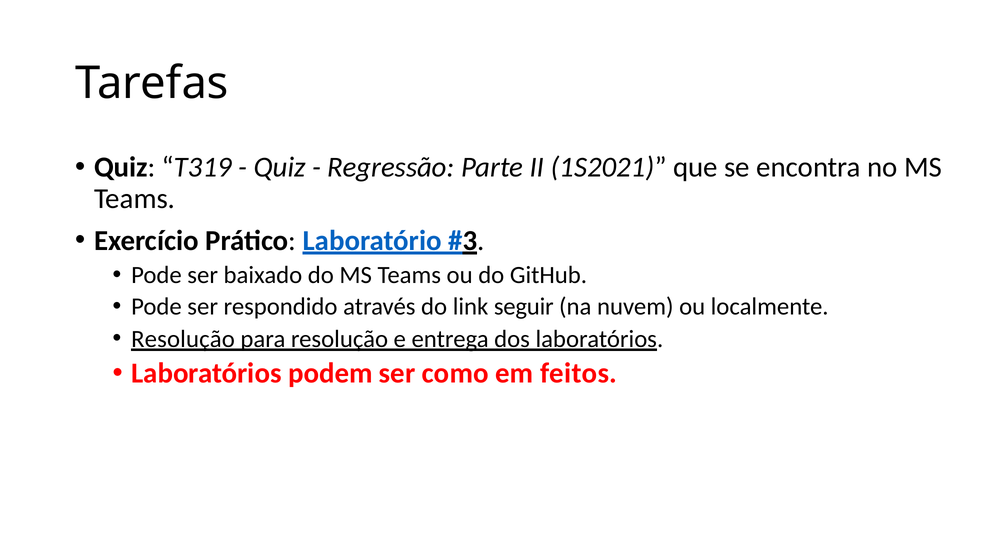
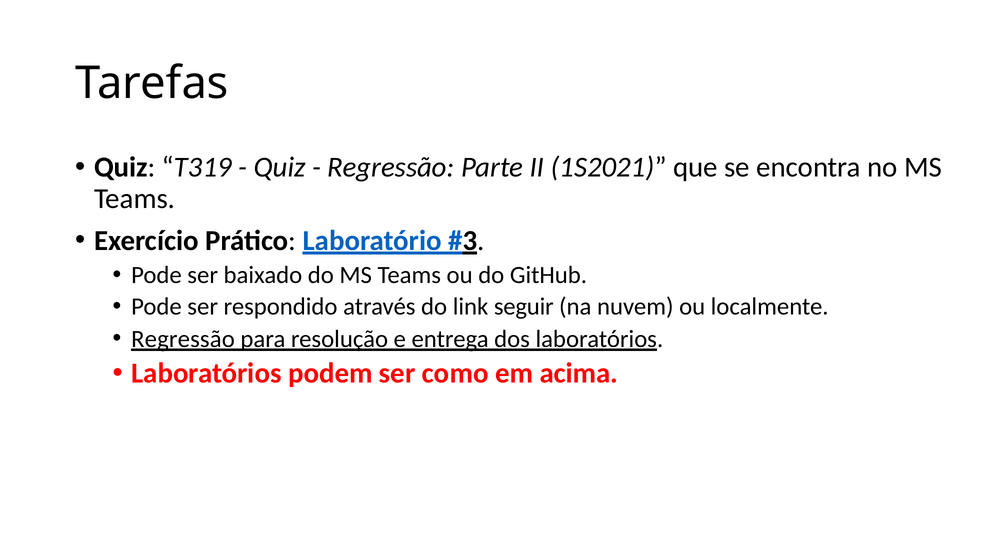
Resolução: Resolução -> Regressão (183, 339)
feitos: feitos -> acima (579, 373)
